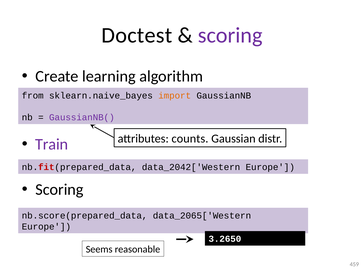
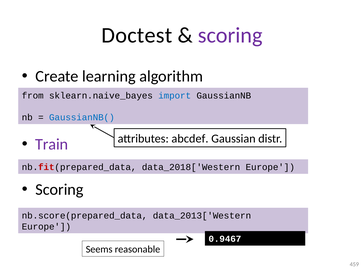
import colour: orange -> blue (175, 96)
GaussianNB( colour: purple -> blue (82, 117)
counts: counts -> abcdef (190, 139)
data_2042['Western: data_2042['Western -> data_2018['Western (191, 167)
data_2065['Western: data_2065['Western -> data_2013['Western (202, 216)
3.2650: 3.2650 -> 0.9467 (225, 239)
